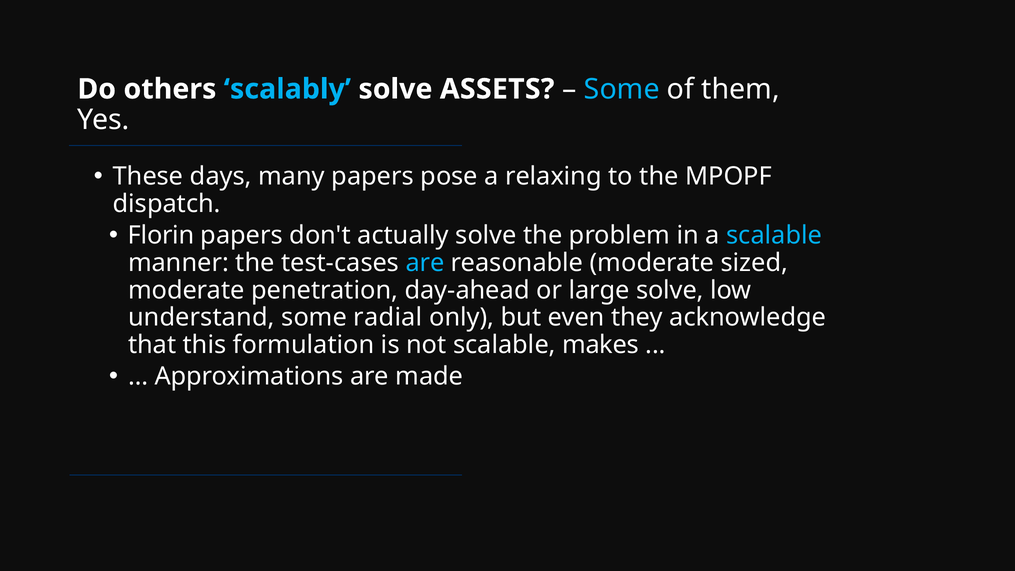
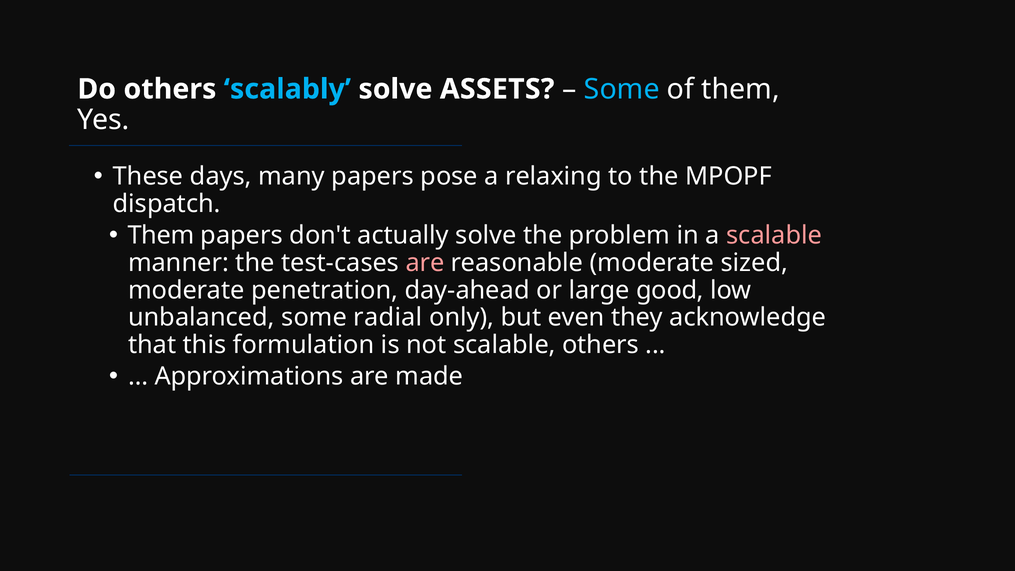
Florin: Florin -> Them (161, 235)
scalable colour: light blue -> pink (774, 235)
are colour: light blue -> pink (425, 263)
large solve: solve -> good (670, 290)
understand: understand -> unbalanced (201, 317)
scalable makes: makes -> others (600, 345)
